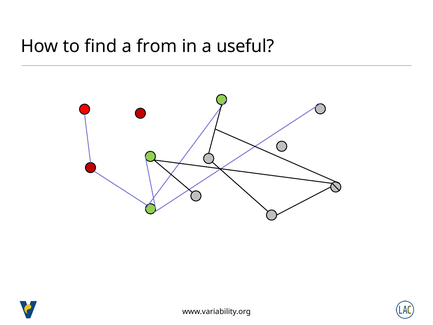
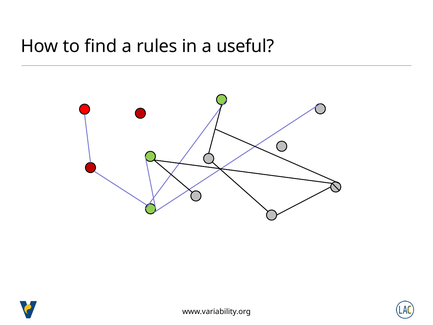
from: from -> rules (157, 46)
